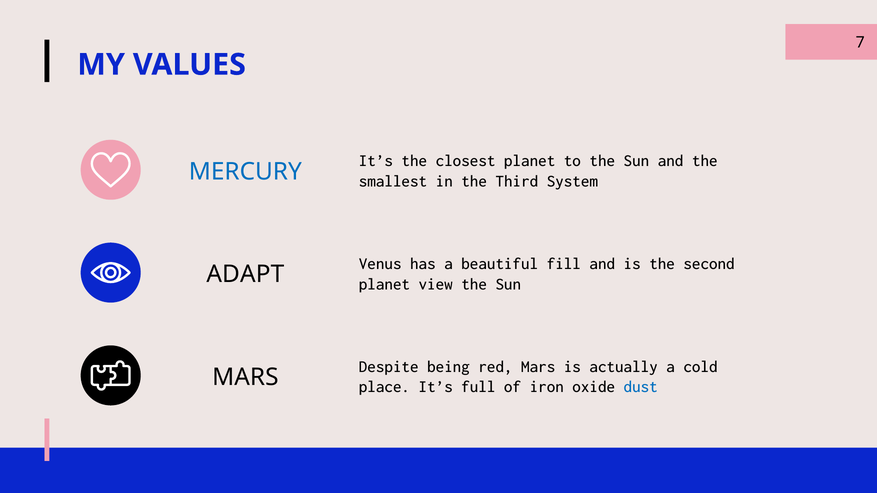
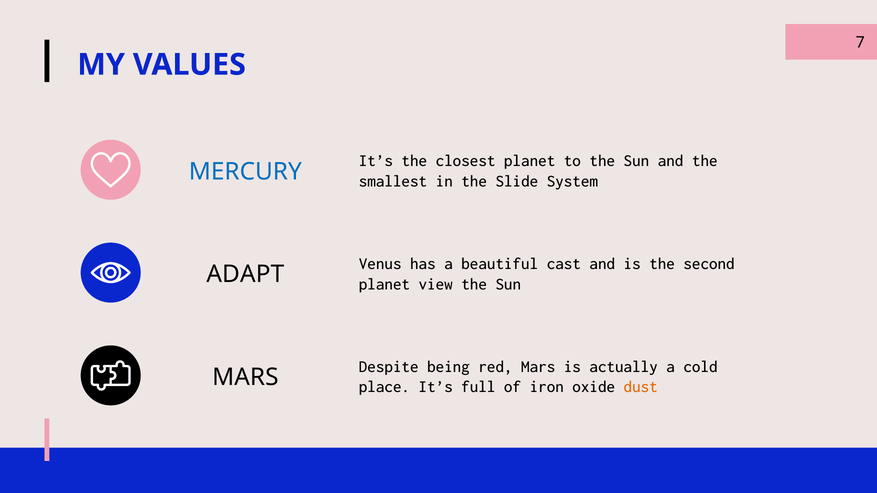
Third: Third -> Slide (517, 181)
fill: fill -> cast (564, 264)
dust colour: blue -> orange (641, 387)
